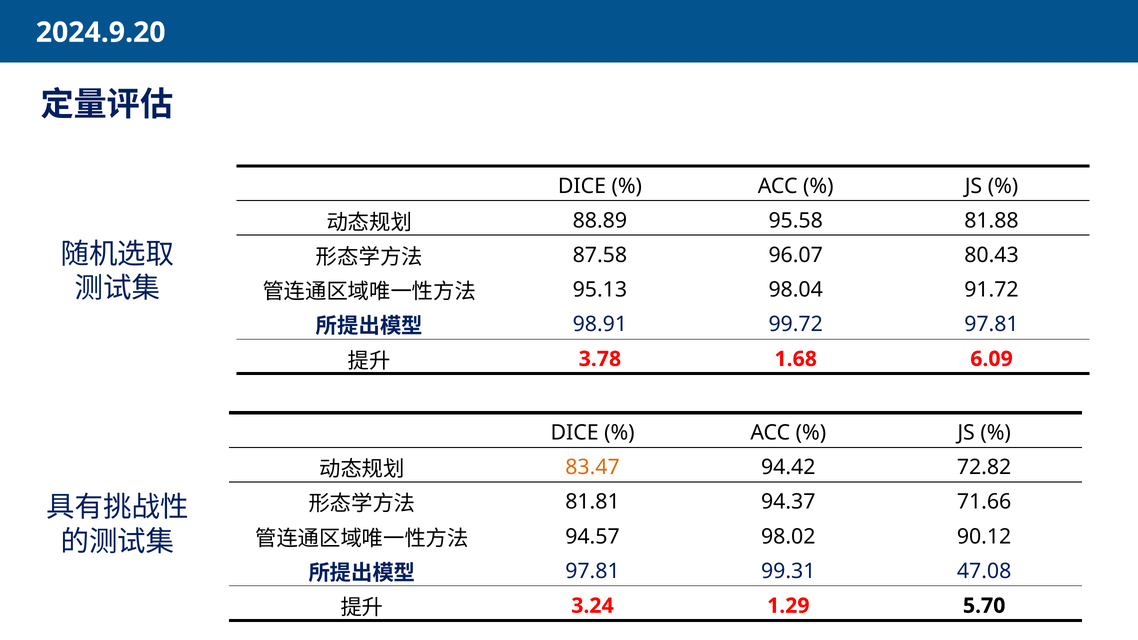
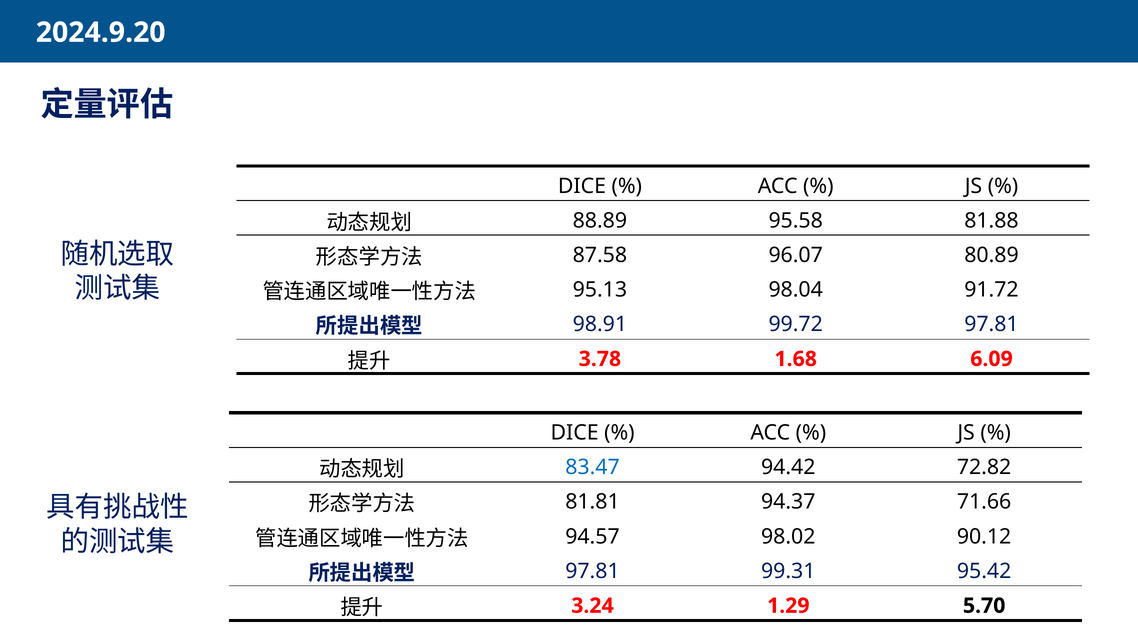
80.43: 80.43 -> 80.89 (992, 255)
83.47 colour: orange -> blue (593, 467)
47.08: 47.08 -> 95.42 (984, 571)
